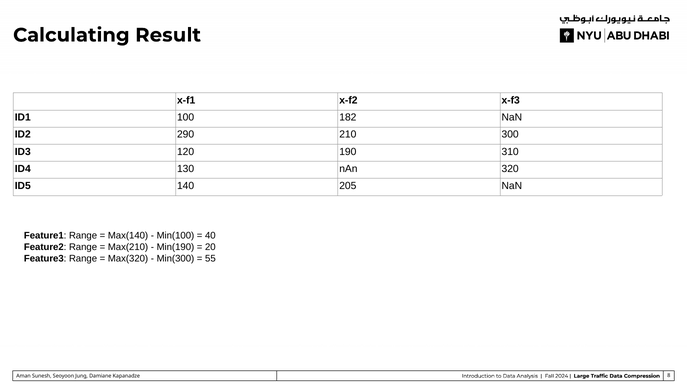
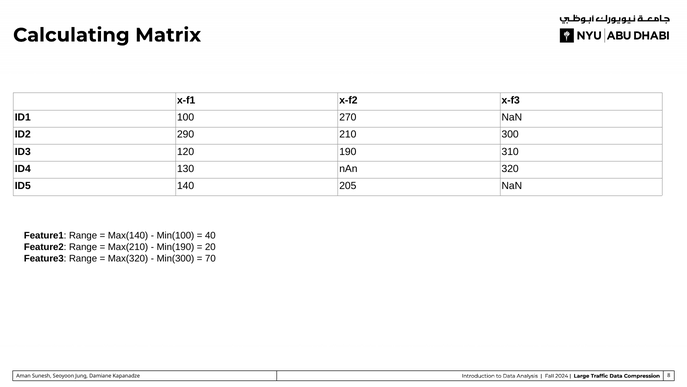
Result: Result -> Matrix (168, 35)
182: 182 -> 270 (348, 117)
55: 55 -> 70 (210, 258)
